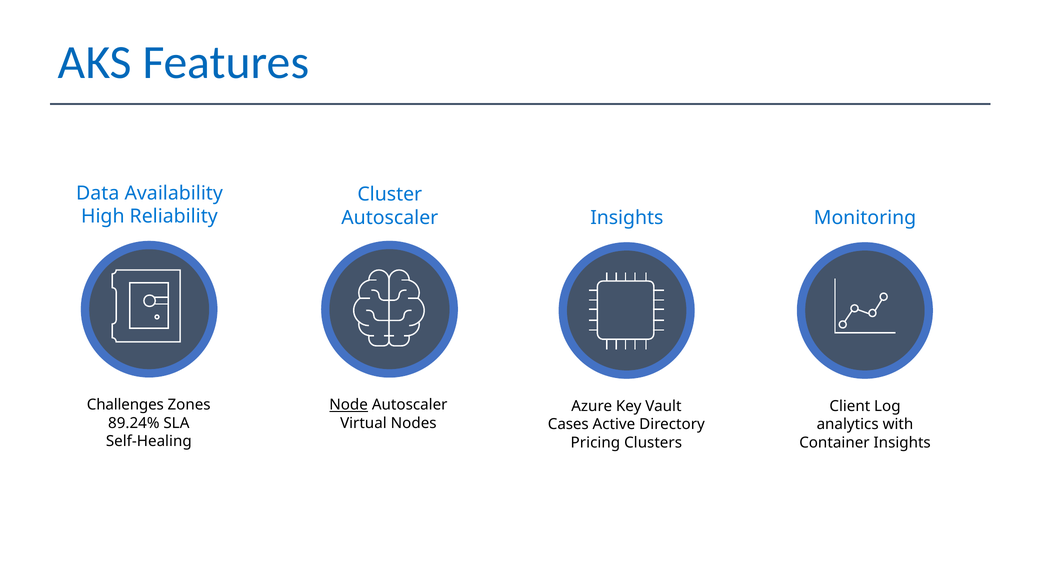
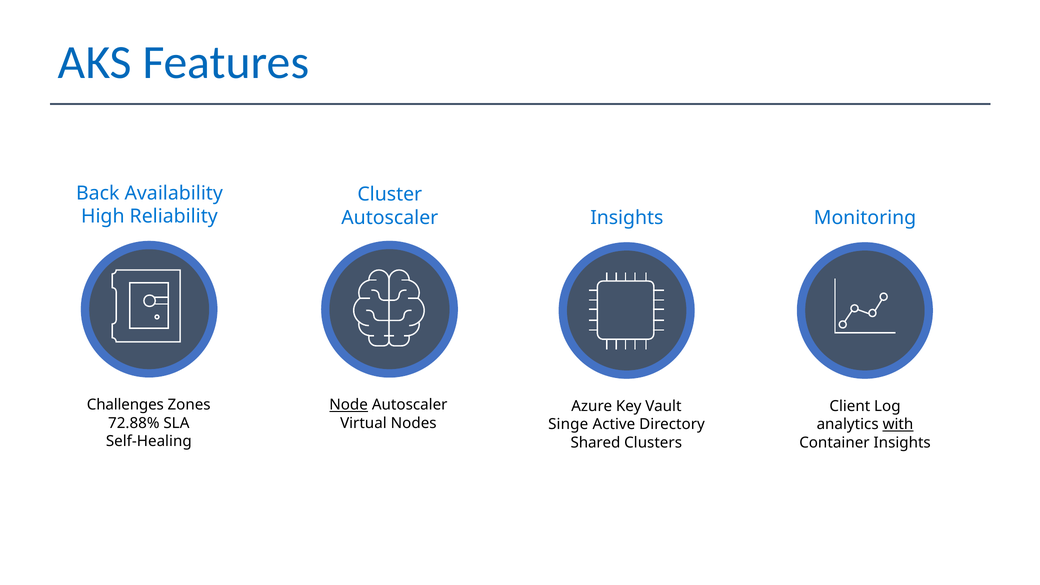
Data: Data -> Back (98, 193)
89.24%: 89.24% -> 72.88% (134, 423)
Cases: Cases -> Singe (568, 424)
with underline: none -> present (898, 424)
Pricing: Pricing -> Shared (595, 443)
